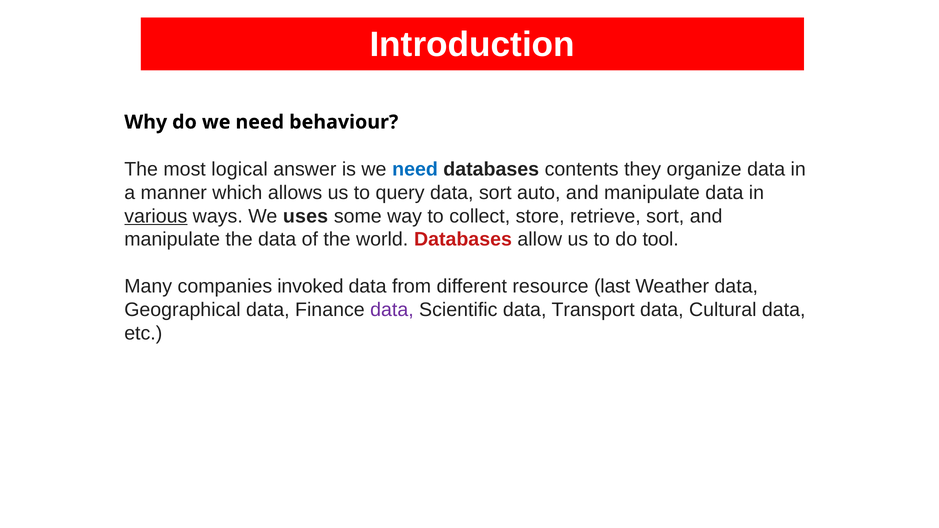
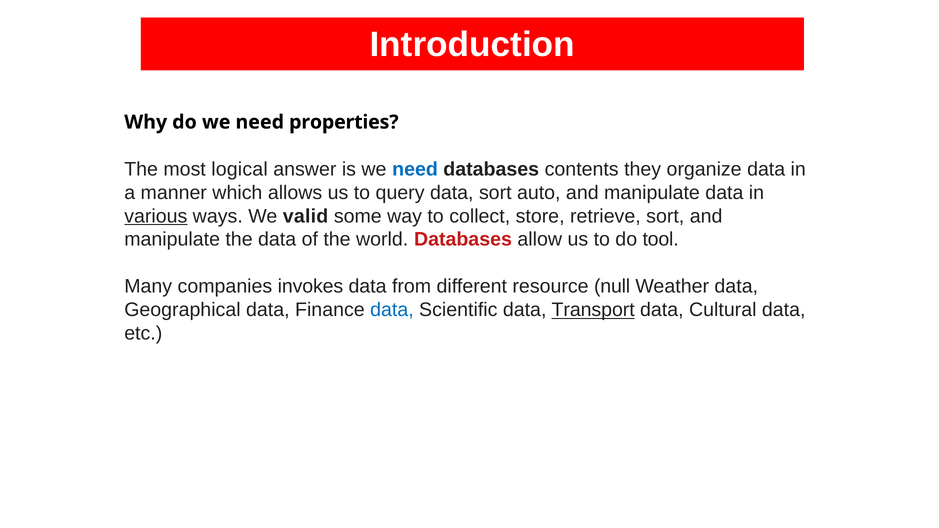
behaviour: behaviour -> properties (344, 122)
uses: uses -> valid (306, 216)
invoked: invoked -> invokes (310, 287)
last: last -> null (612, 287)
data colour: purple -> blue (392, 310)
Transport underline: none -> present (593, 310)
